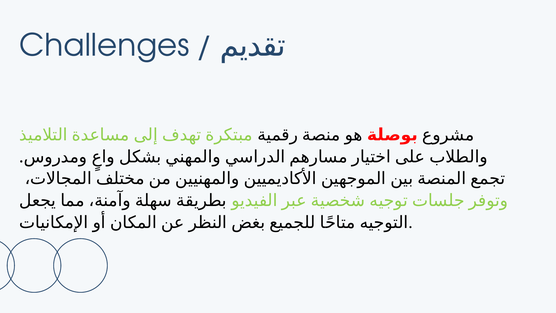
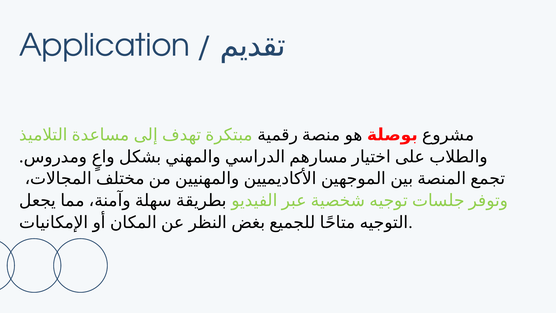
Challenges: Challenges -> Application (105, 45)
